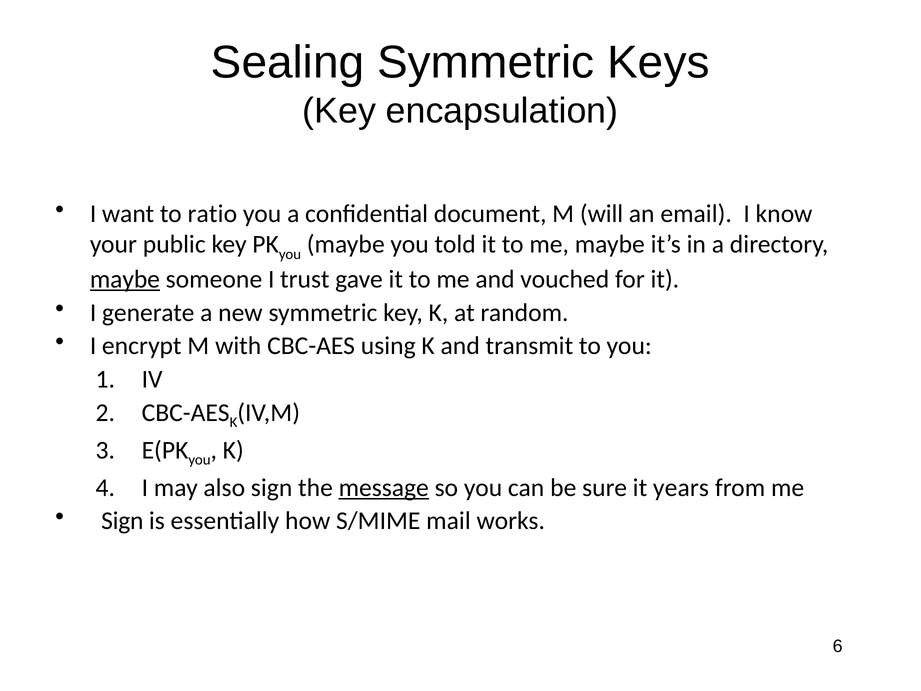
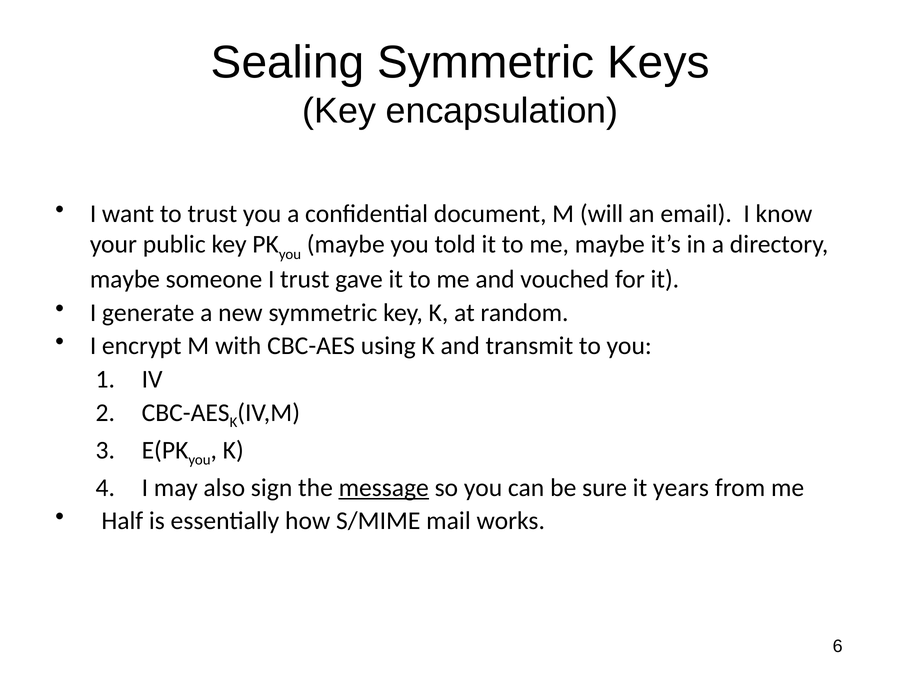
to ratio: ratio -> trust (212, 214)
maybe underline: present -> none (125, 279)
Sign: Sign -> Half (122, 521)
